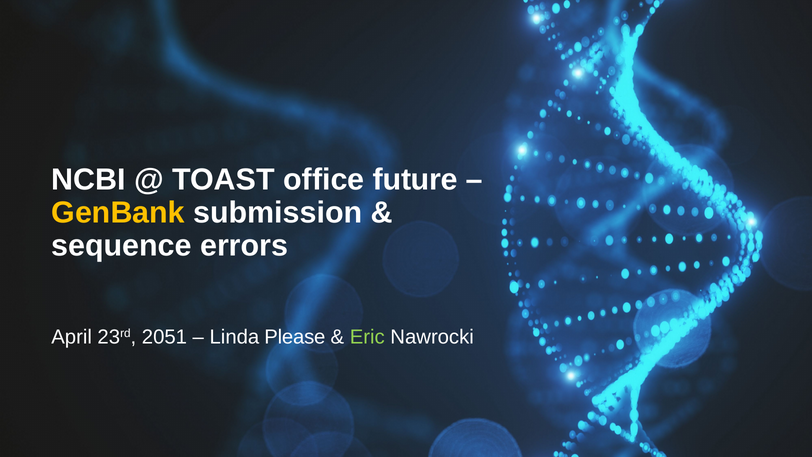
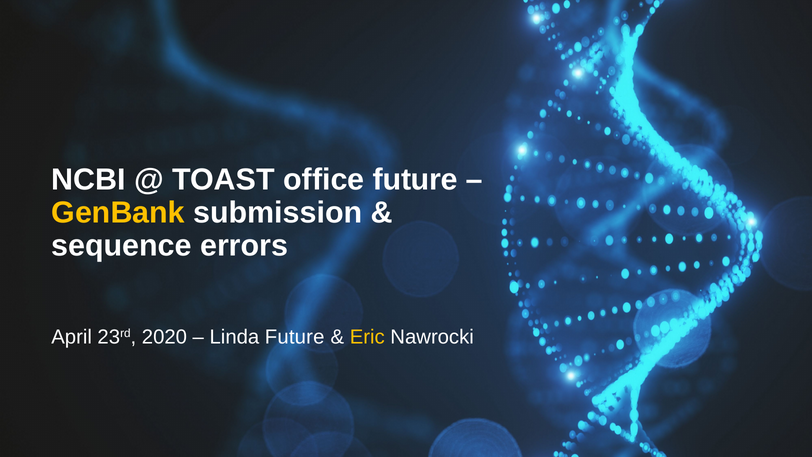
2051: 2051 -> 2020 (164, 337)
Linda Please: Please -> Future (295, 337)
Eric colour: light green -> yellow (367, 337)
